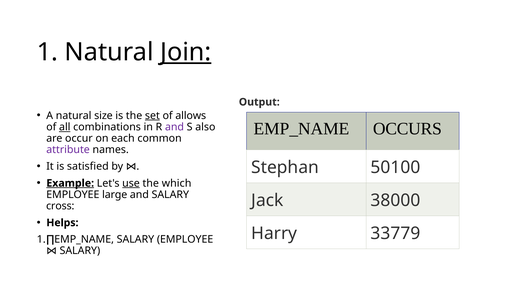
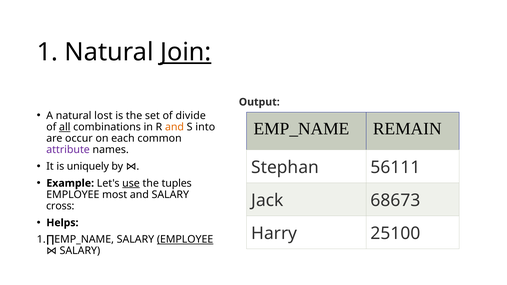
size: size -> lost (103, 116)
set underline: present -> none (152, 116)
allows: allows -> divide (191, 116)
OCCURS: OCCURS -> REMAIN (407, 129)
and colour: purple -> orange (174, 127)
also: also -> into (205, 127)
satisfied: satisfied -> uniquely (88, 167)
50100: 50100 -> 56111 (396, 167)
Example underline: present -> none (70, 183)
which: which -> tuples (177, 183)
large: large -> most (115, 195)
38000: 38000 -> 68673 (396, 200)
33779: 33779 -> 25100 (396, 234)
EMPLOYEE underline: none -> present (185, 240)
